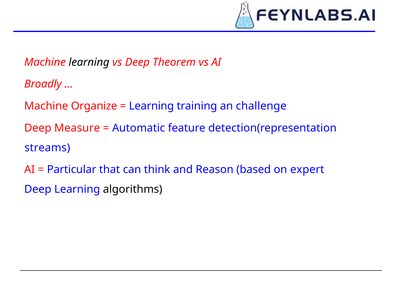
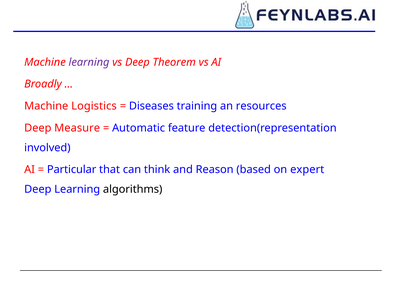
learning colour: black -> purple (89, 62)
Organize: Organize -> Logistics (94, 106)
Learning: Learning -> Diseases (151, 106)
challenge: challenge -> resources (261, 106)
streams: streams -> involved (47, 148)
